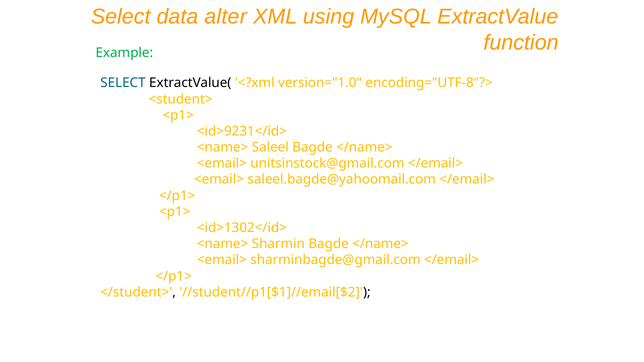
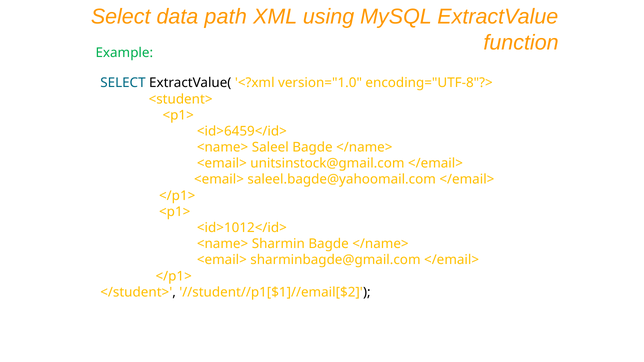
alter: alter -> path (226, 17)
<id>9231</id>: <id>9231</id> -> <id>6459</id> (242, 131)
<id>1302</id>: <id>1302</id> -> <id>1012</id> (242, 228)
